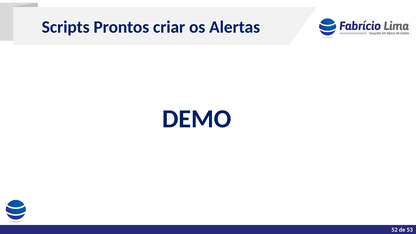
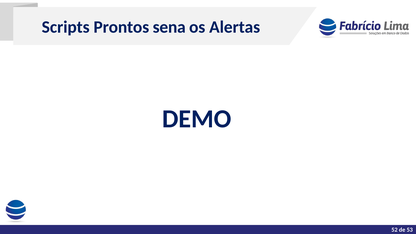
criar: criar -> sena (169, 27)
